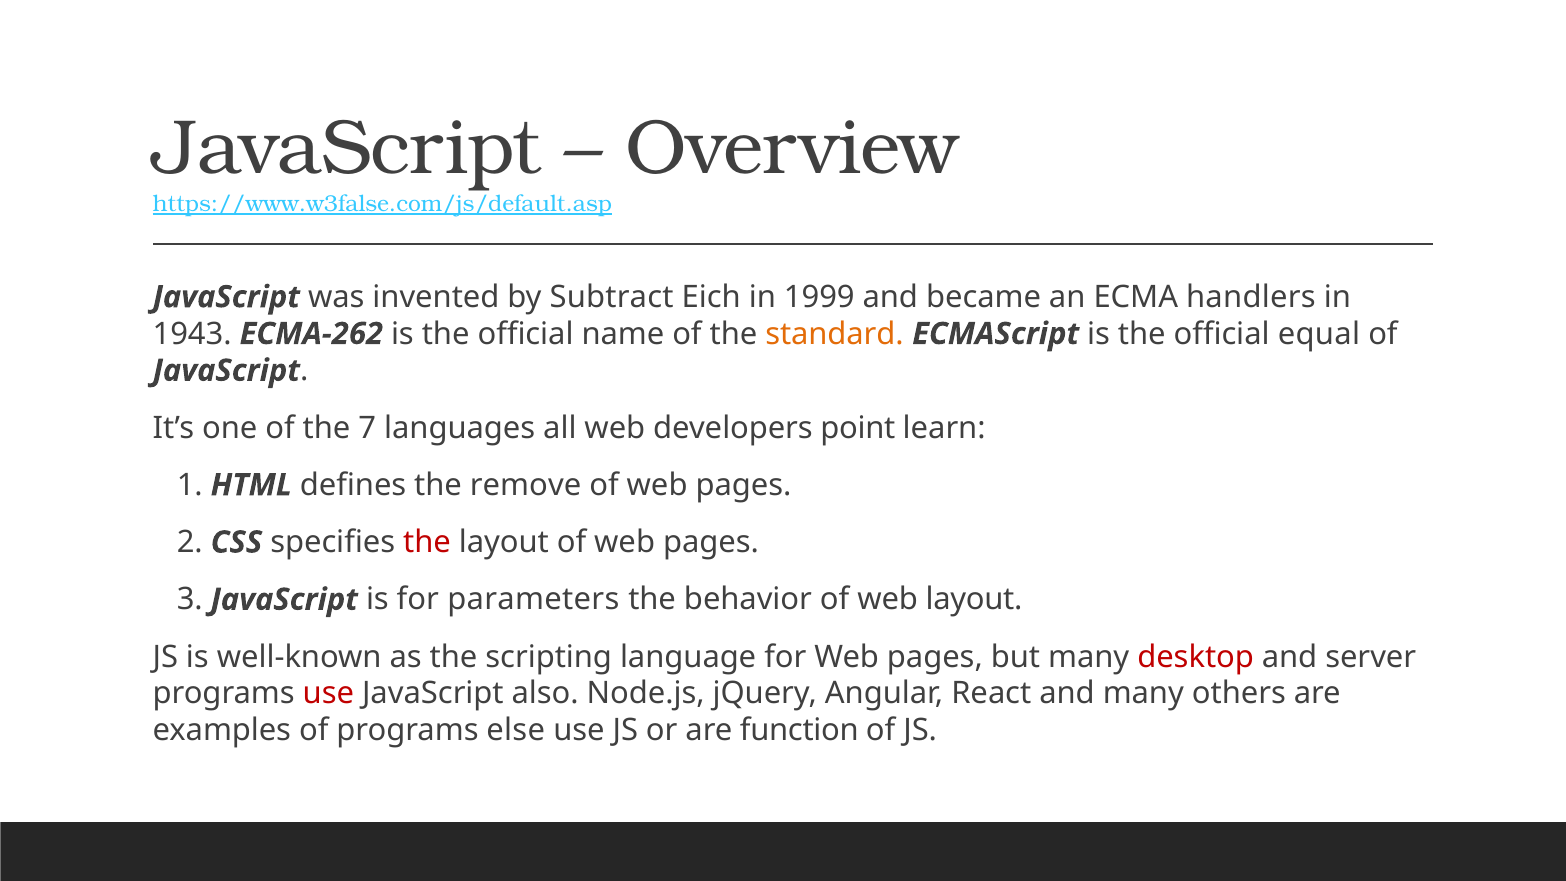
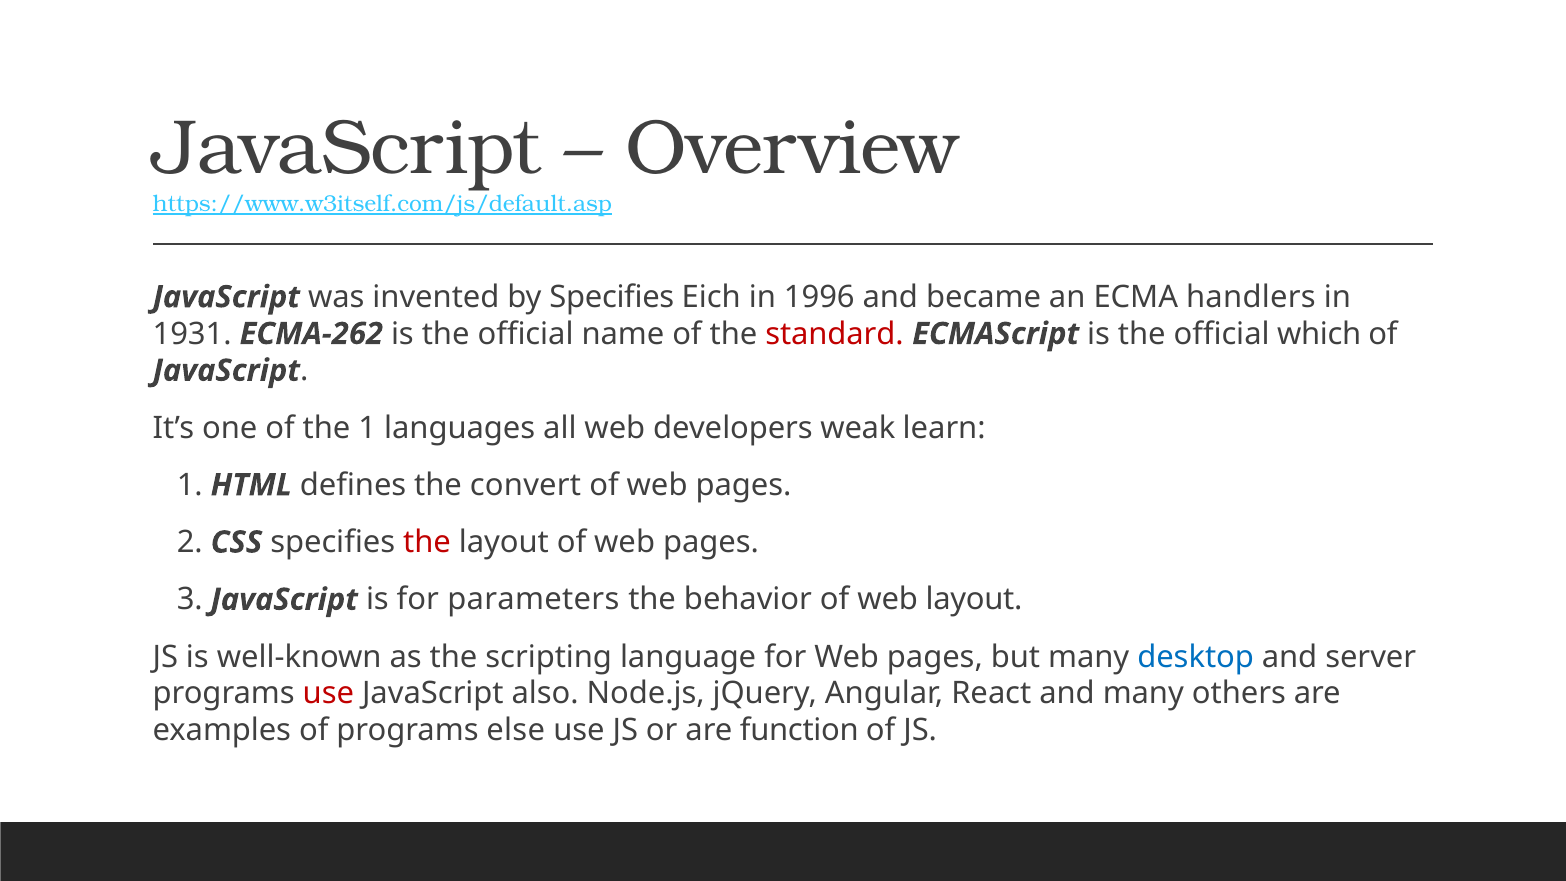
https://www.w3false.com/js/default.asp: https://www.w3false.com/js/default.asp -> https://www.w3itself.com/js/default.asp (382, 204)
by Subtract: Subtract -> Specifies (612, 297)
1999: 1999 -> 1996 (819, 297)
1943: 1943 -> 1931 (192, 334)
standard colour: orange -> red (835, 334)
equal: equal -> which (1319, 334)
the 7: 7 -> 1 (367, 428)
point: point -> weak (858, 428)
remove: remove -> convert (525, 485)
desktop colour: red -> blue (1196, 657)
